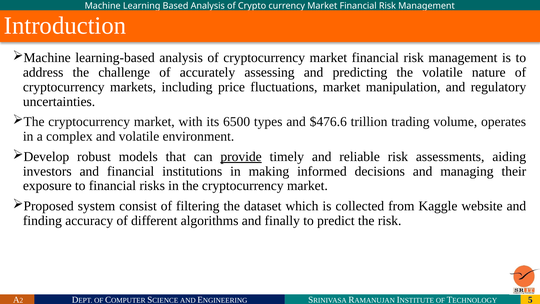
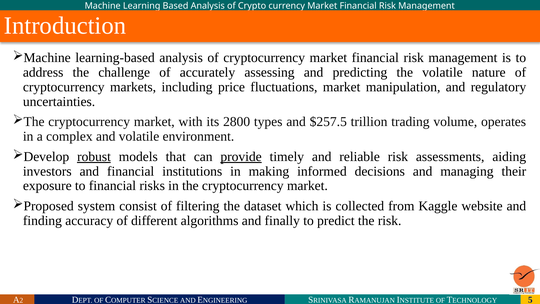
6500: 6500 -> 2800 (237, 122)
$476.6: $476.6 -> $257.5 (328, 122)
robust underline: none -> present (94, 157)
